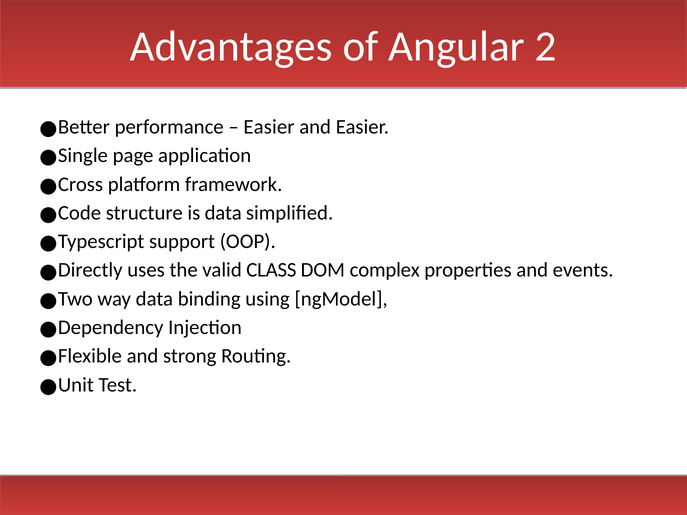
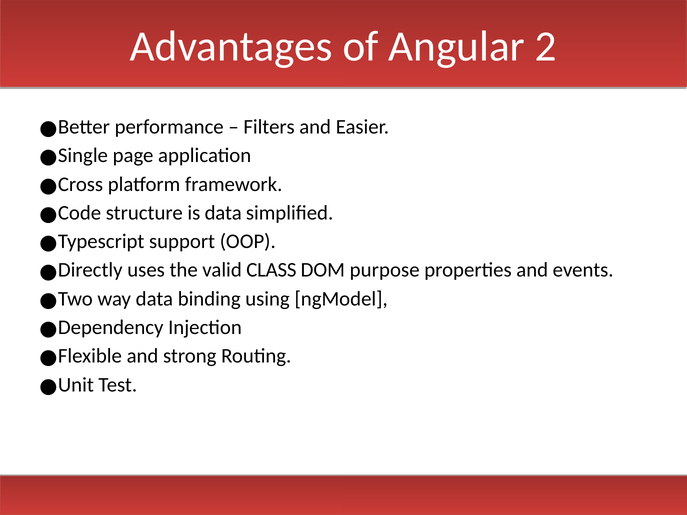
Easier: Easier -> Filters (269, 127)
complex: complex -> purpose (385, 270)
